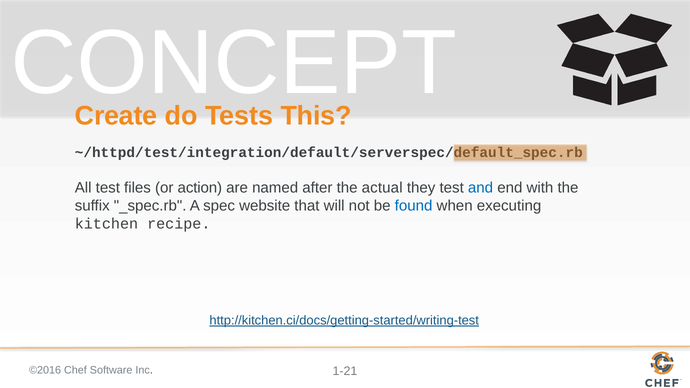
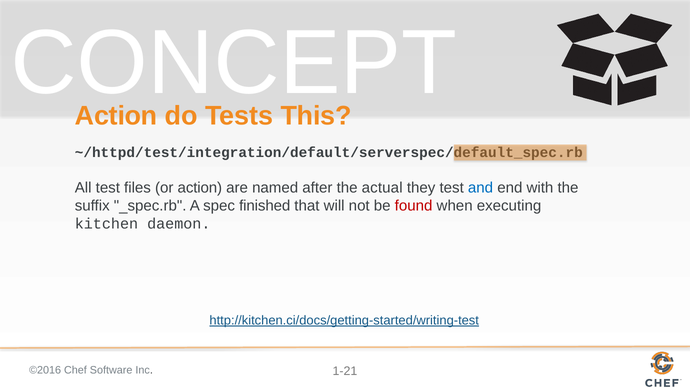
Create: Create -> Action (116, 116)
website: website -> finished (265, 206)
found colour: blue -> red (414, 206)
recipe: recipe -> daemon (179, 224)
